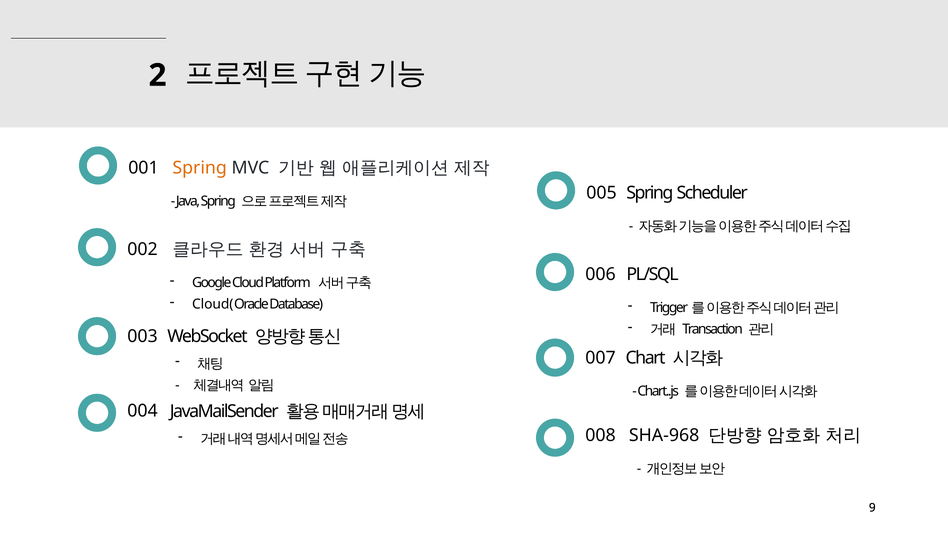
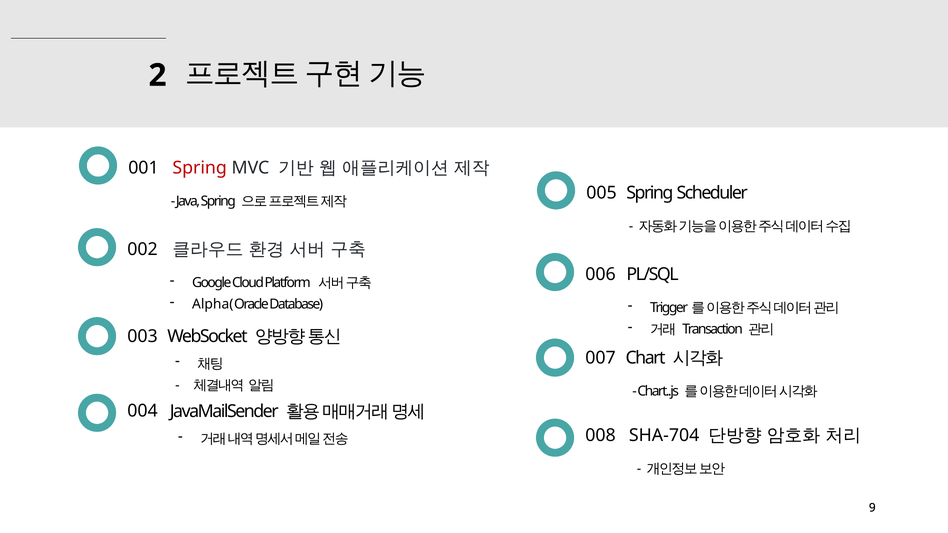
Spring colour: orange -> red (200, 168)
Cloud(: Cloud( -> Alpha( (213, 305)
SHA-968: SHA-968 -> SHA-704 (664, 436)
